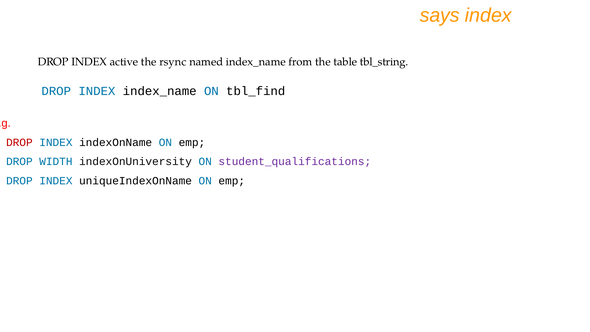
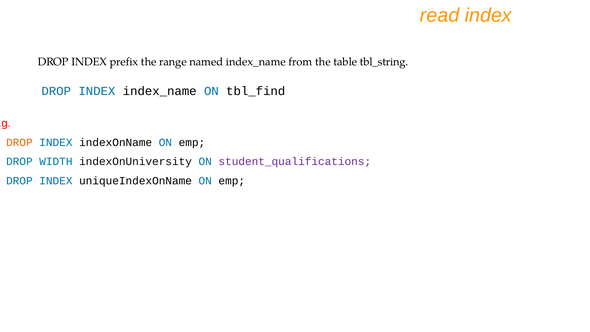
says: says -> read (440, 15)
active: active -> prefix (124, 62)
rsync: rsync -> range (173, 62)
DROP colour: red -> orange (19, 142)
